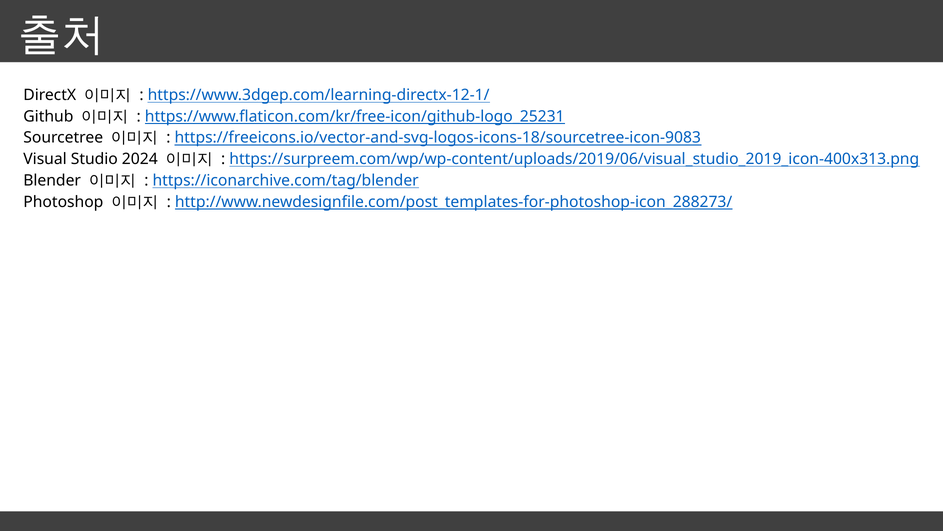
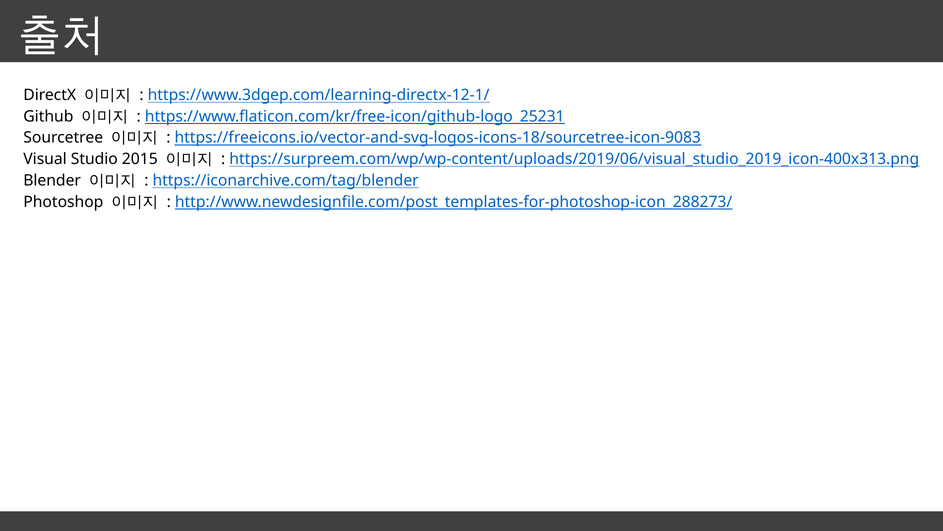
2024: 2024 -> 2015 (140, 159)
